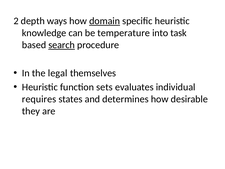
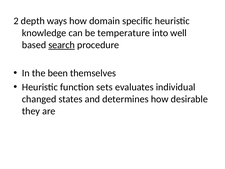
domain underline: present -> none (105, 21)
task: task -> well (179, 33)
legal: legal -> been (58, 73)
requires: requires -> changed (39, 99)
